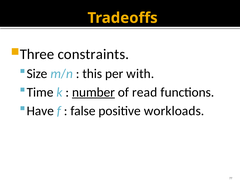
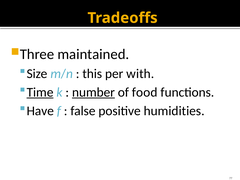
constraints: constraints -> maintained (93, 54)
Time underline: none -> present (40, 92)
read: read -> food (145, 92)
workloads: workloads -> humidities (174, 111)
